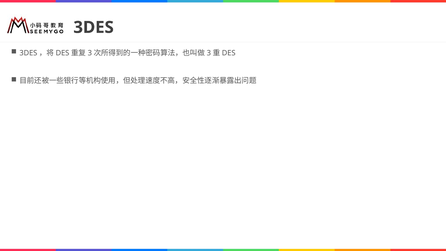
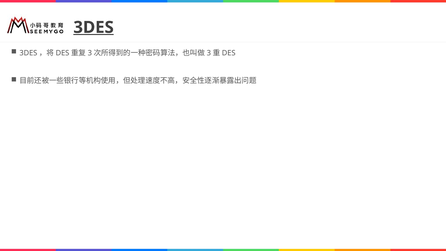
3DES underline: none -> present (94, 27)
